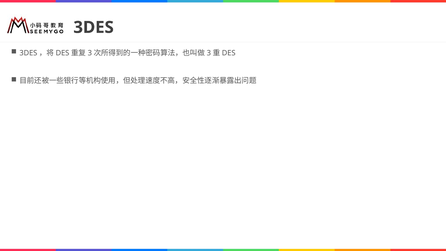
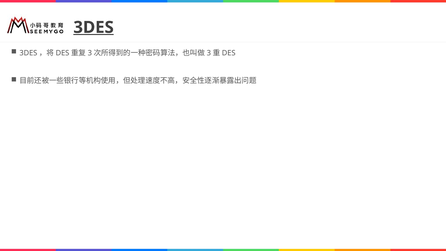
3DES underline: none -> present (94, 27)
